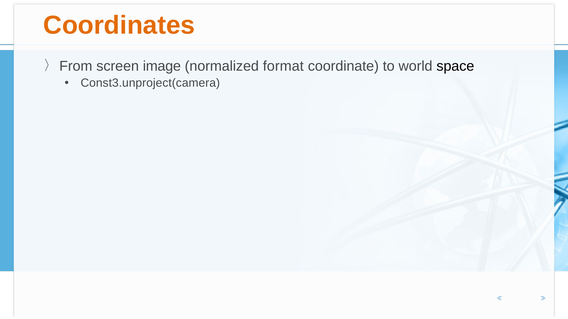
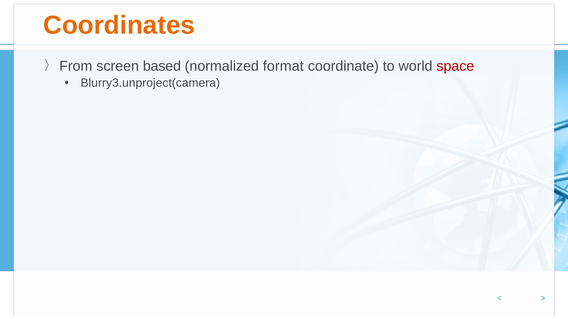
image: image -> based (162, 66)
space colour: black -> red (455, 66)
Const3.unproject(camera: Const3.unproject(camera -> Blurry3.unproject(camera (150, 83)
